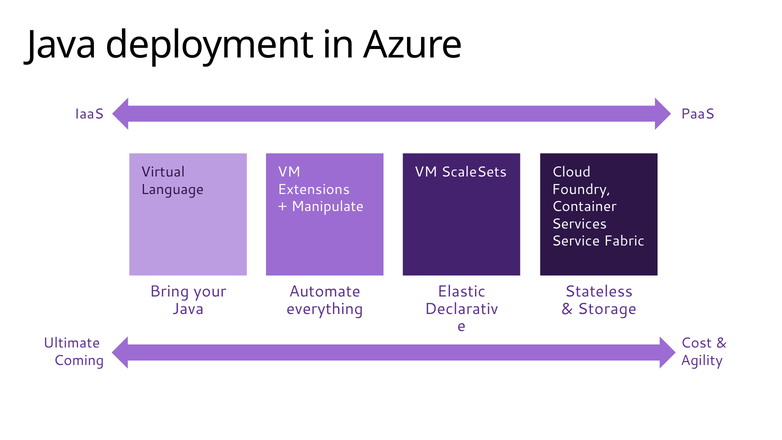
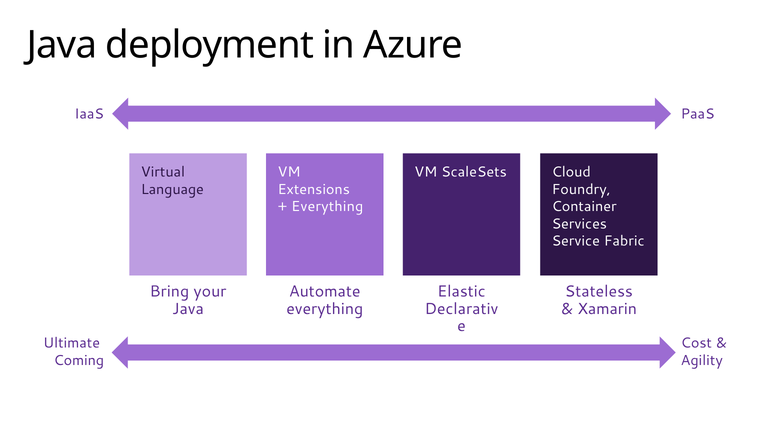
Manipulate: Manipulate -> Everything (327, 207)
Storage: Storage -> Xamarin (607, 309)
